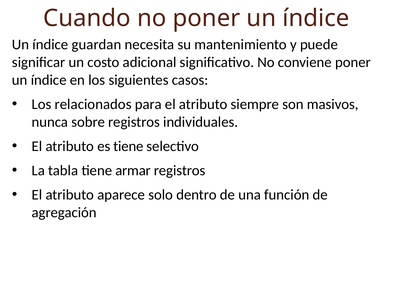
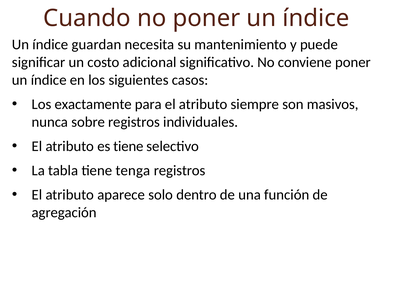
relacionados: relacionados -> exactamente (93, 104)
armar: armar -> tenga (133, 170)
